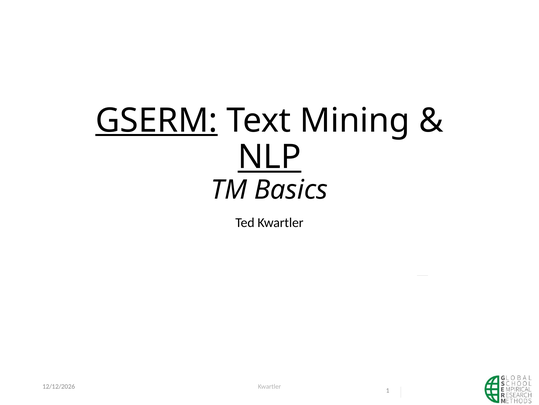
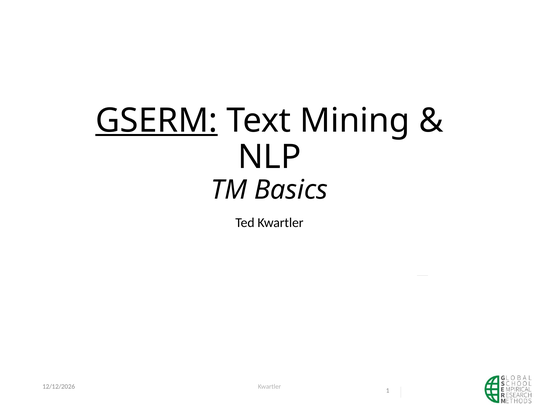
NLP underline: present -> none (269, 157)
